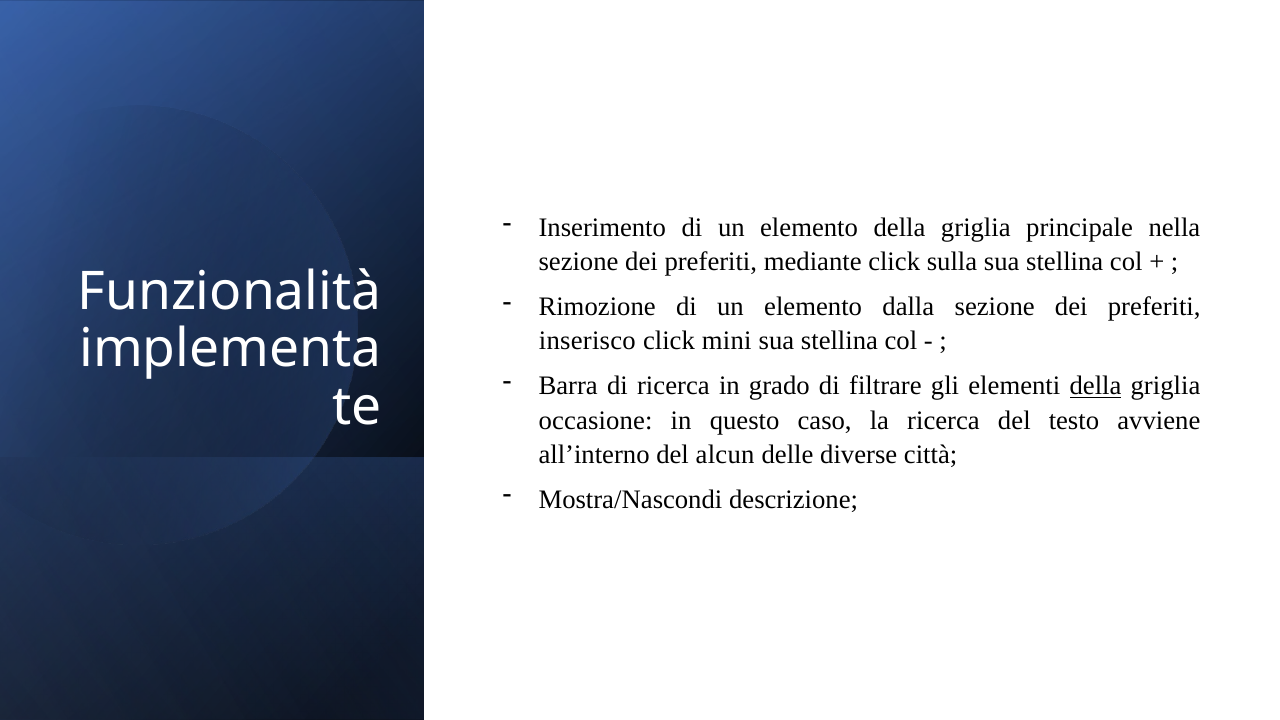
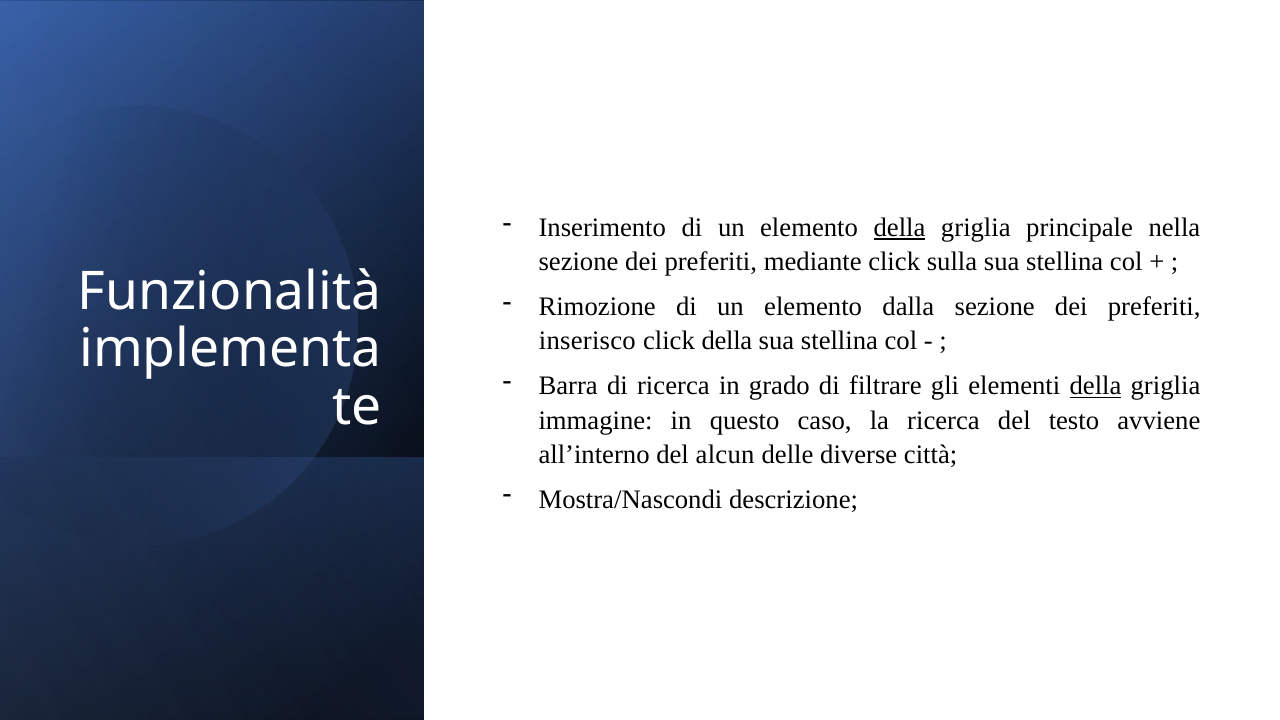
della underline: none -> present (899, 228)
click mini: mini -> della (727, 341)
occasione: occasione -> immagine (596, 420)
